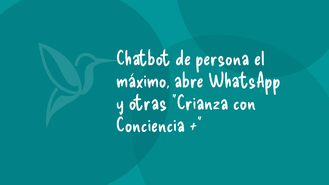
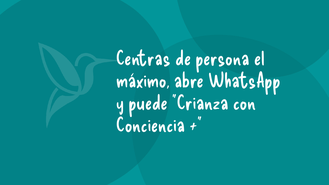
Chatbot: Chatbot -> Centras (143, 59)
otras: otras -> puede (148, 103)
